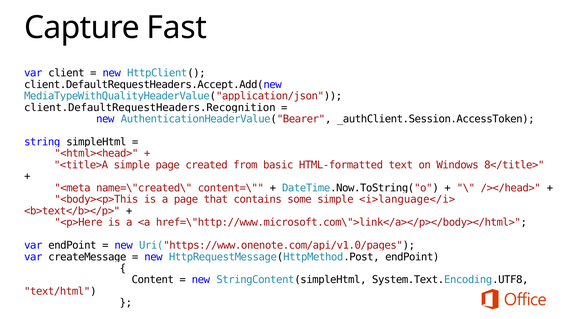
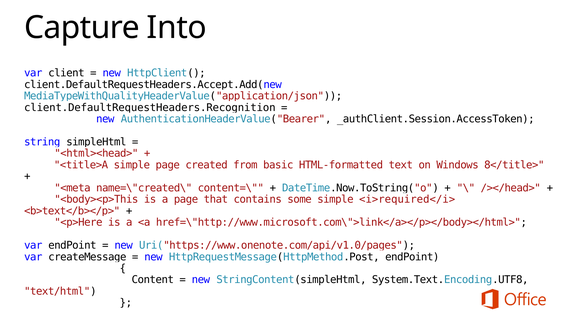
Fast: Fast -> Into (177, 28)
<i>language</i>: <i>language</i> -> <i>required</i> (407, 199)
